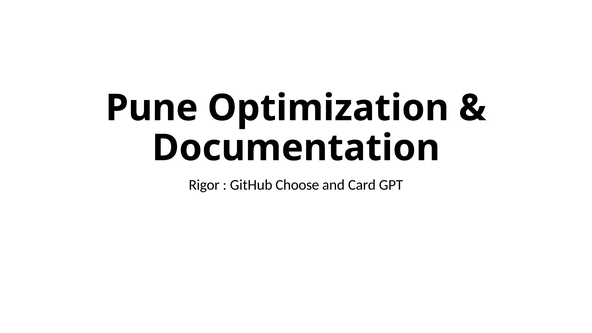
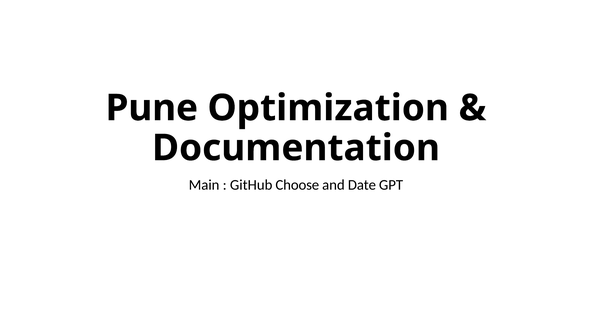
Rigor: Rigor -> Main (204, 185)
Card: Card -> Date (362, 185)
